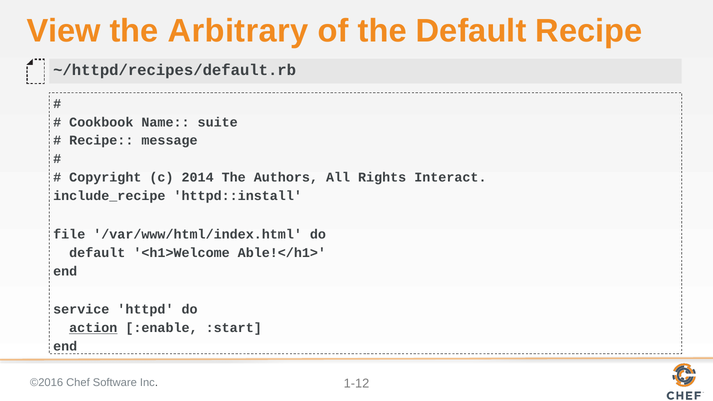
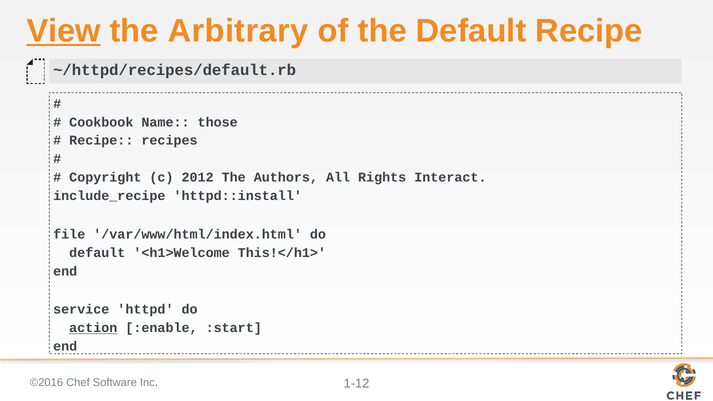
View underline: none -> present (64, 31)
suite: suite -> those (218, 122)
message: message -> recipes (170, 141)
2014: 2014 -> 2012 (198, 177)
Able!</h1>: Able!</h1> -> This!</h1> (282, 253)
